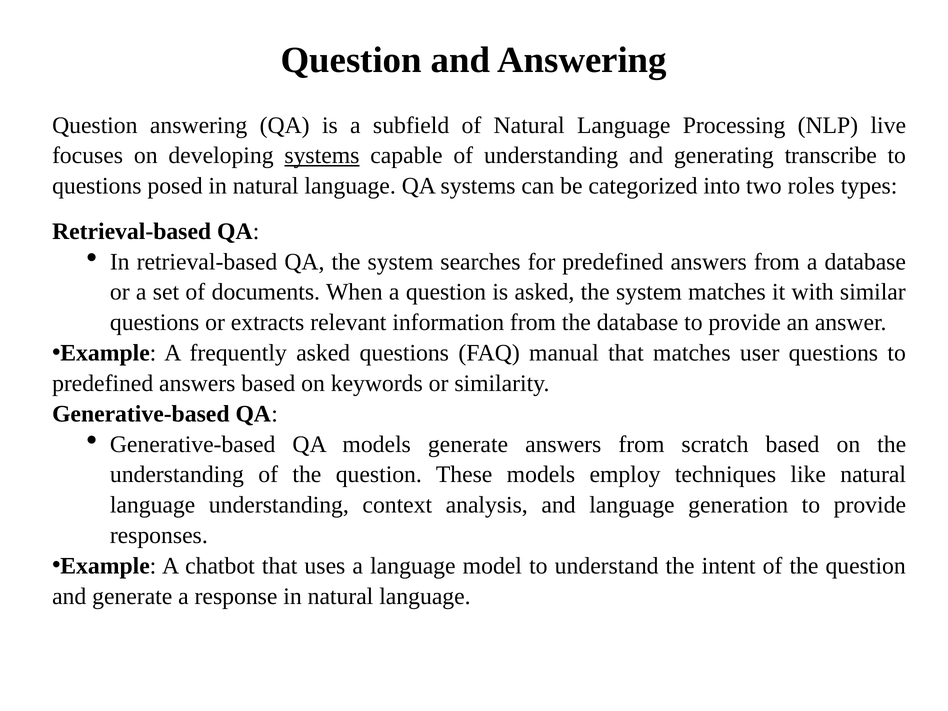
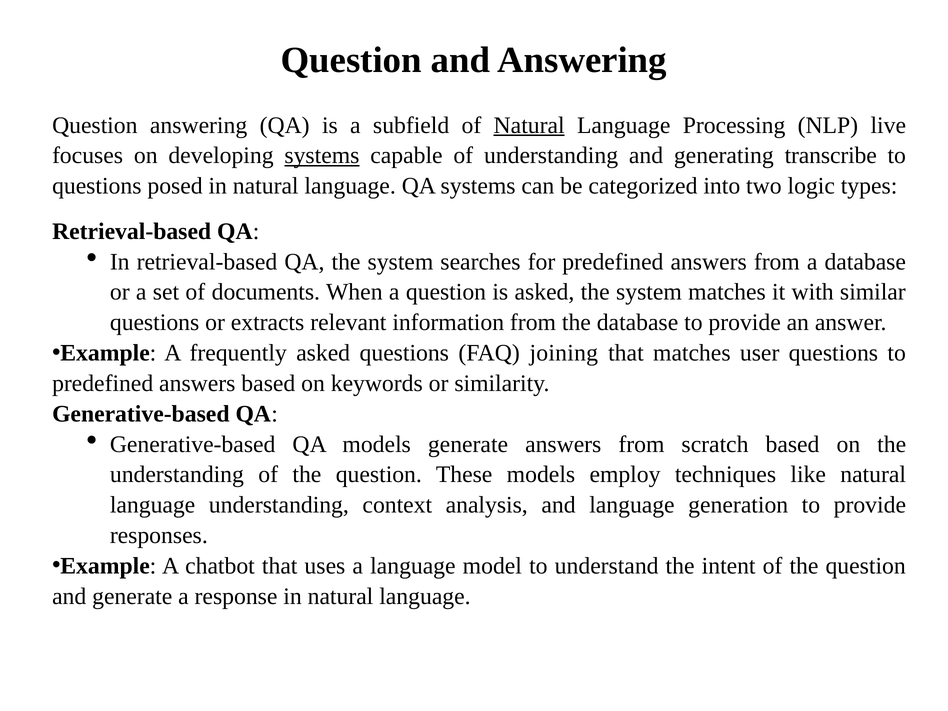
Natural underline: none -> present (529, 125)
roles: roles -> logic (811, 186)
manual: manual -> joining (564, 353)
